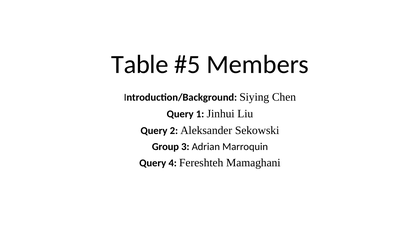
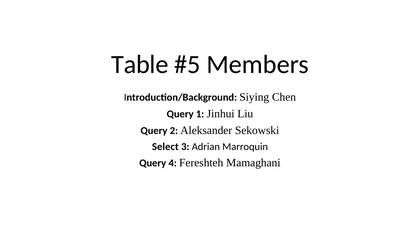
Group: Group -> Select (165, 147)
